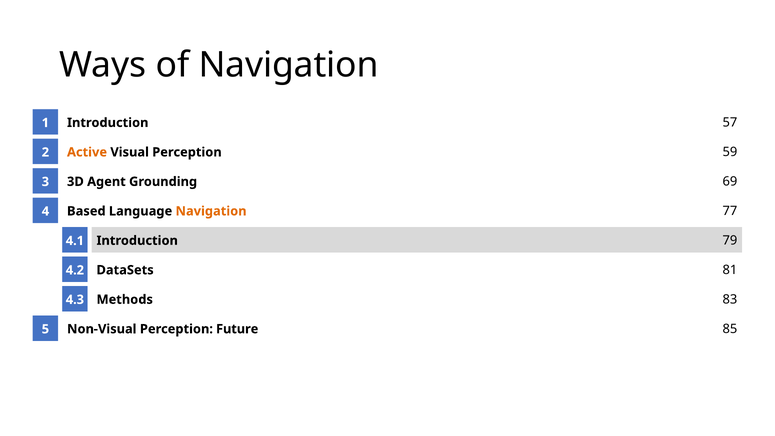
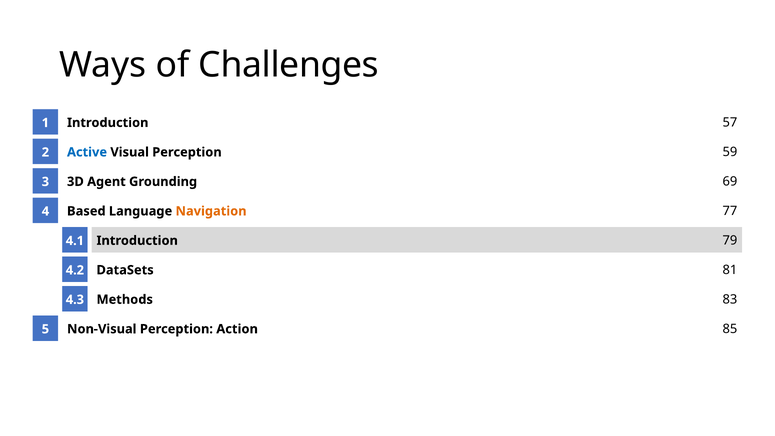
of Navigation: Navigation -> Challenges (289, 65)
Active colour: orange -> blue (87, 152)
Future: Future -> Action (237, 329)
